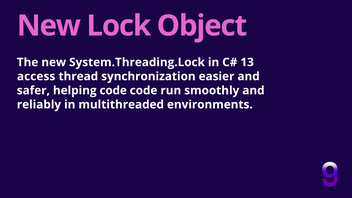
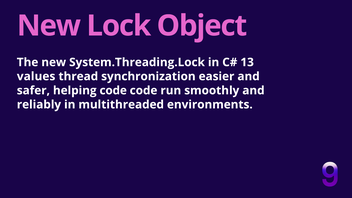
access: access -> values (36, 76)
